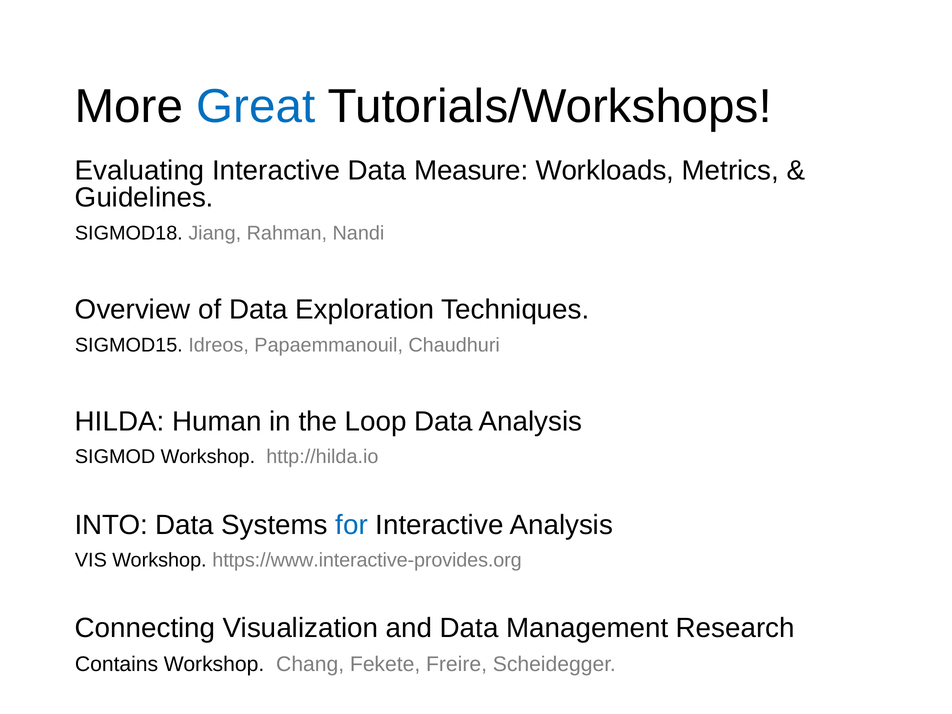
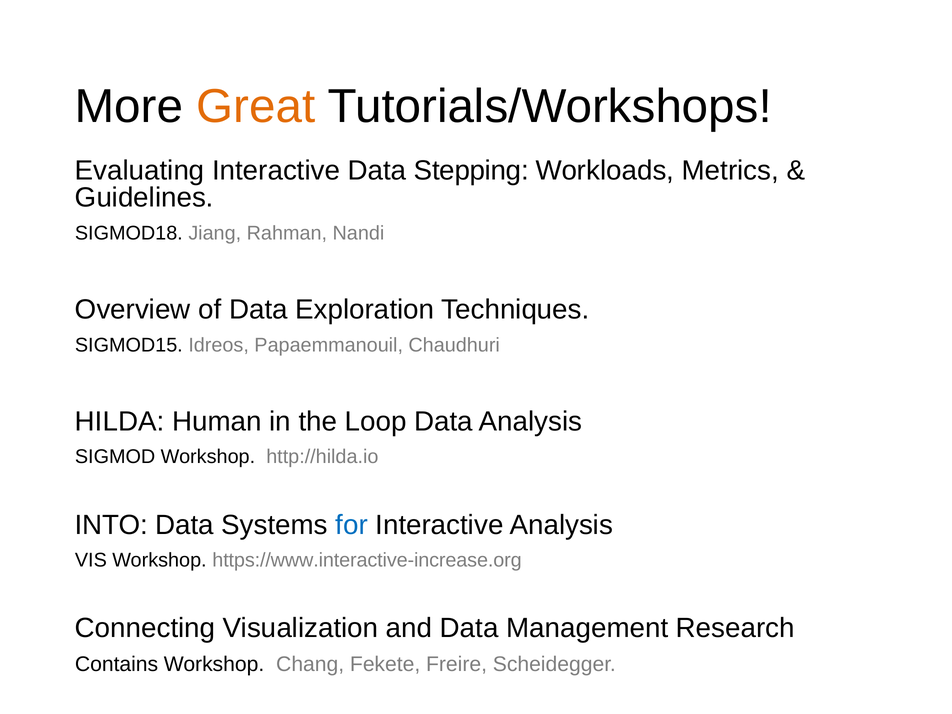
Great colour: blue -> orange (256, 107)
Measure: Measure -> Stepping (471, 171)
https://www.interactive-provides.org: https://www.interactive-provides.org -> https://www.interactive-increase.org (367, 560)
